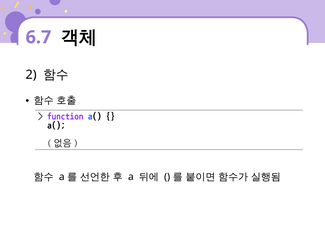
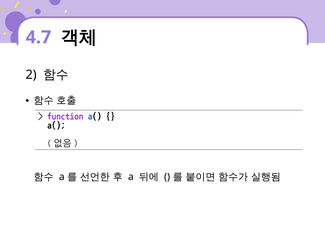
6.7: 6.7 -> 4.7 (38, 37)
